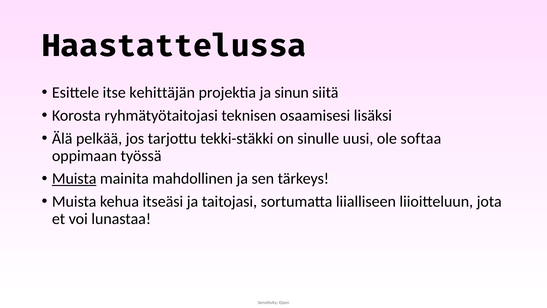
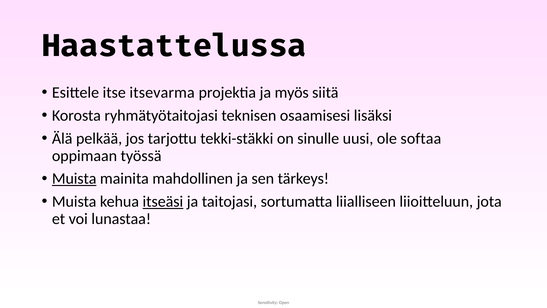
kehittäjän: kehittäjän -> itsevarma (162, 92)
sinun: sinun -> myös (292, 92)
itseäsi underline: none -> present (163, 201)
